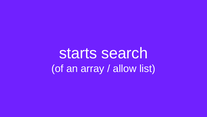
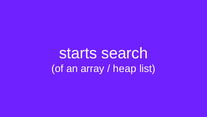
allow: allow -> heap (125, 68)
